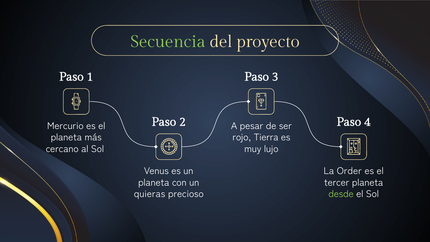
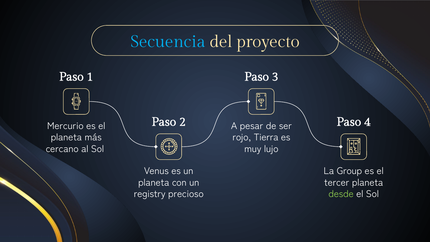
Secuencia colour: light green -> light blue (168, 42)
Order: Order -> Group (349, 171)
quieras: quieras -> registry (150, 194)
